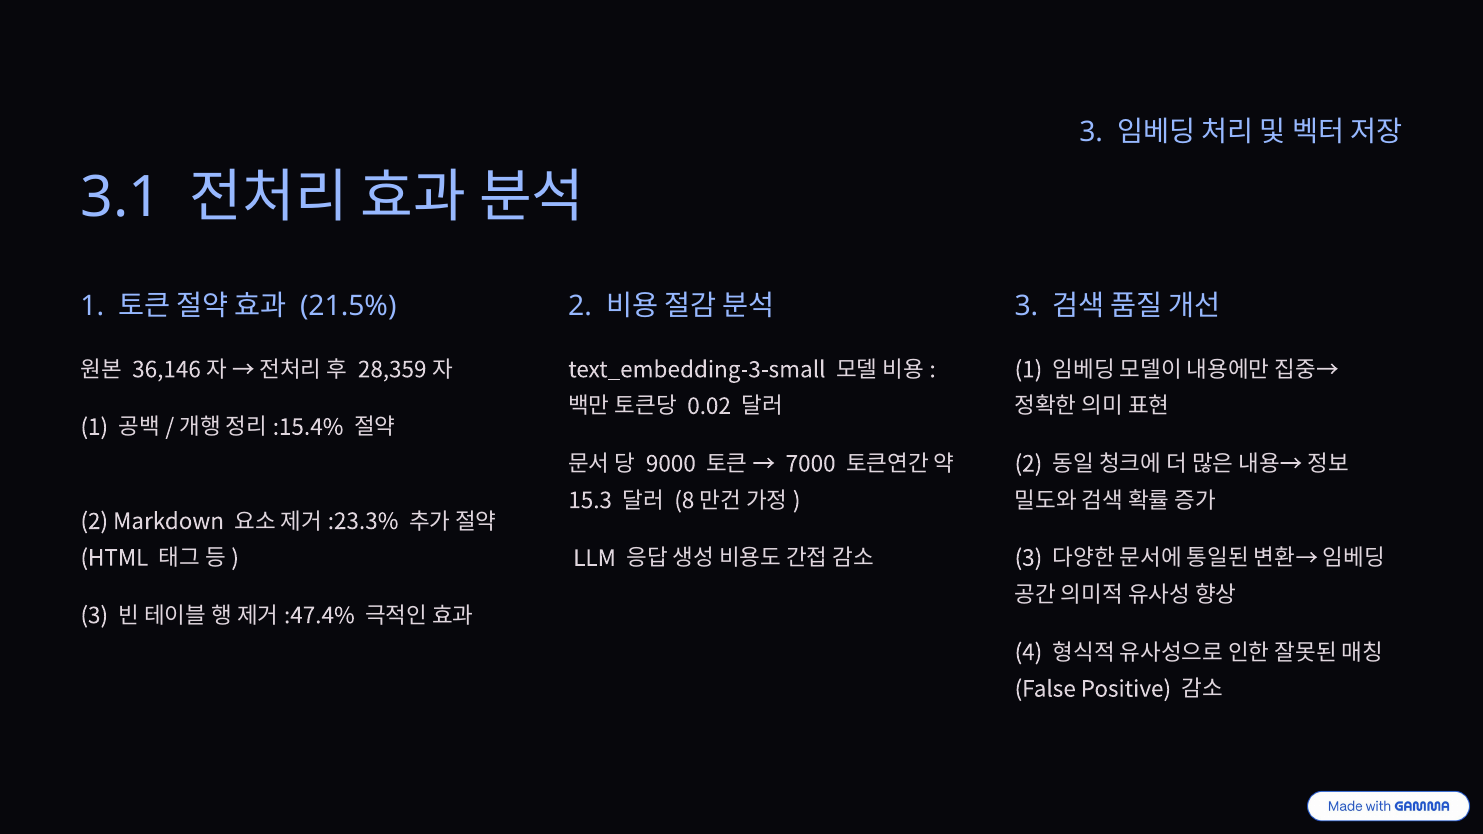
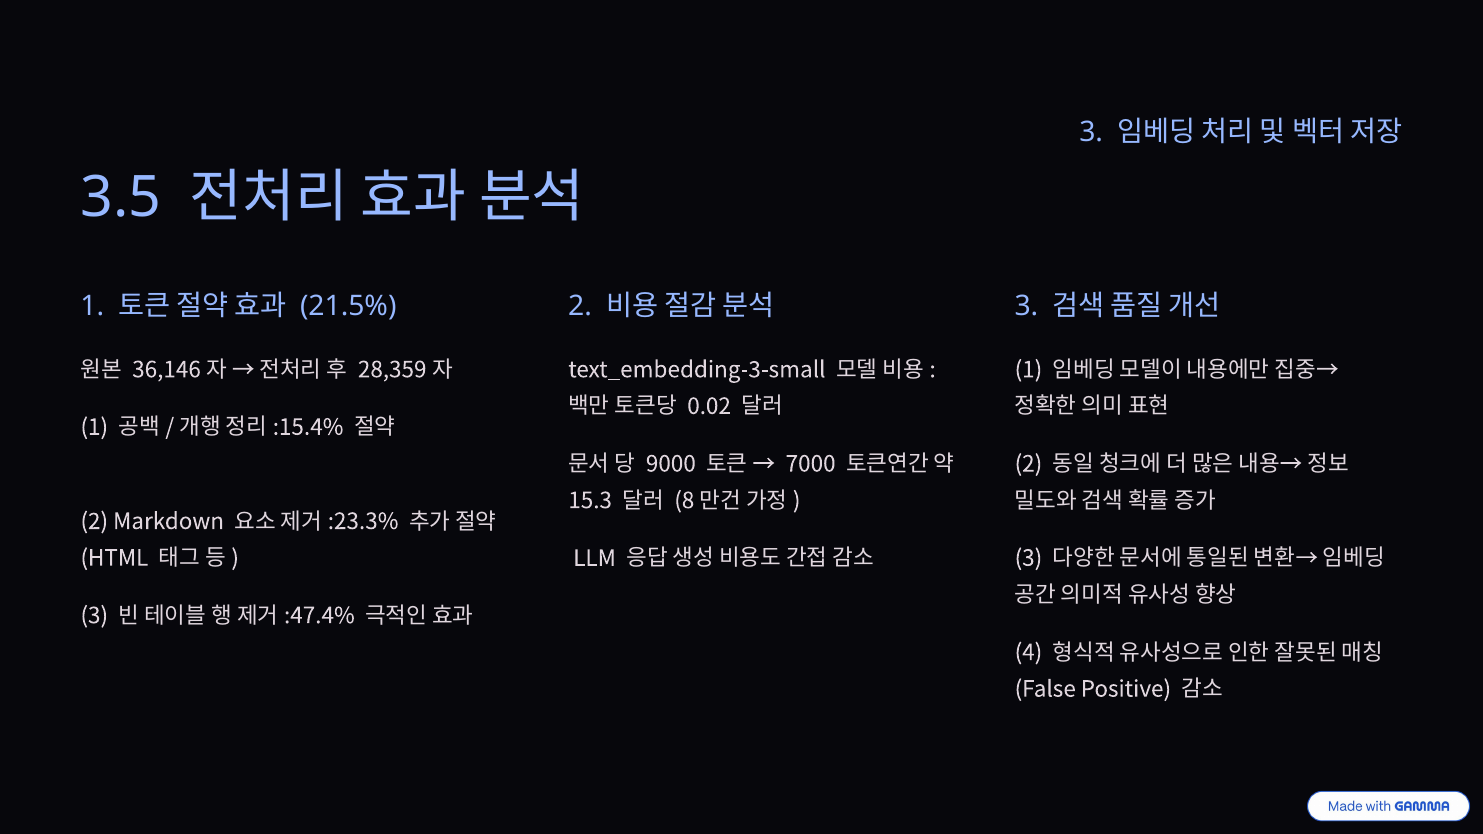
3.1: 3.1 -> 3.5 (121, 198)
